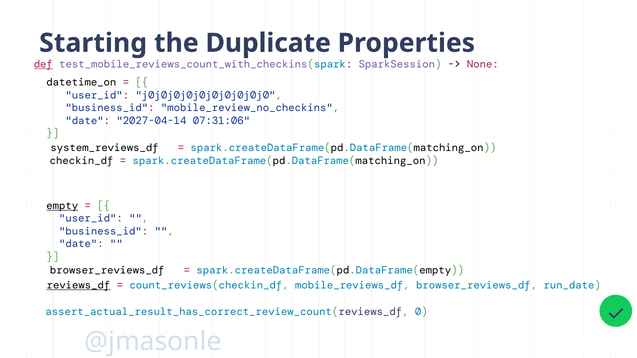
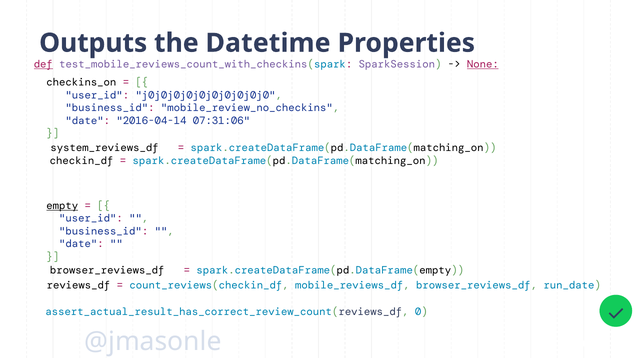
Starting: Starting -> Outputs (93, 43)
Duplicate: Duplicate -> Datetime (268, 43)
None underline: none -> present (483, 64)
datetime_on: datetime_on -> checkins_on (81, 82)
2027-04-14: 2027-04-14 -> 2016-04-14 (151, 121)
reviews_df underline: present -> none (78, 286)
